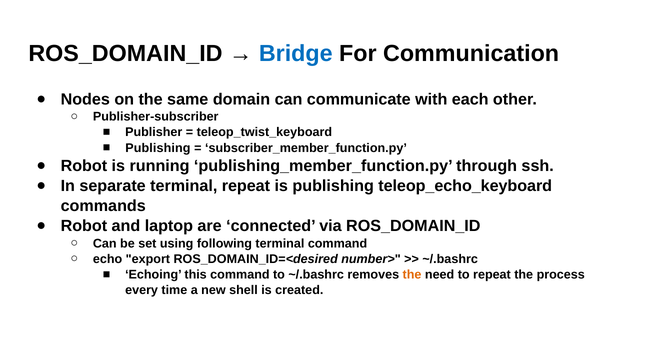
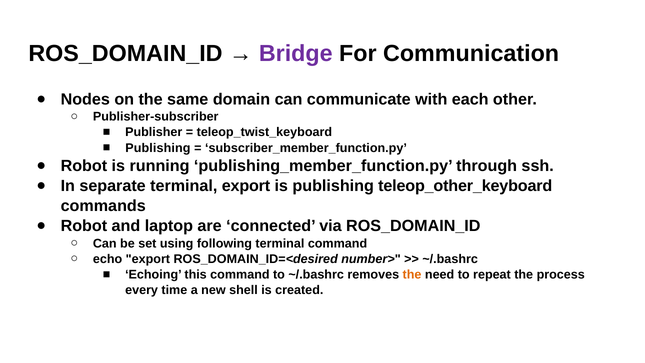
Bridge colour: blue -> purple (296, 53)
terminal repeat: repeat -> export (246, 186)
teleop_echo_keyboard: teleop_echo_keyboard -> teleop_other_keyboard (465, 186)
